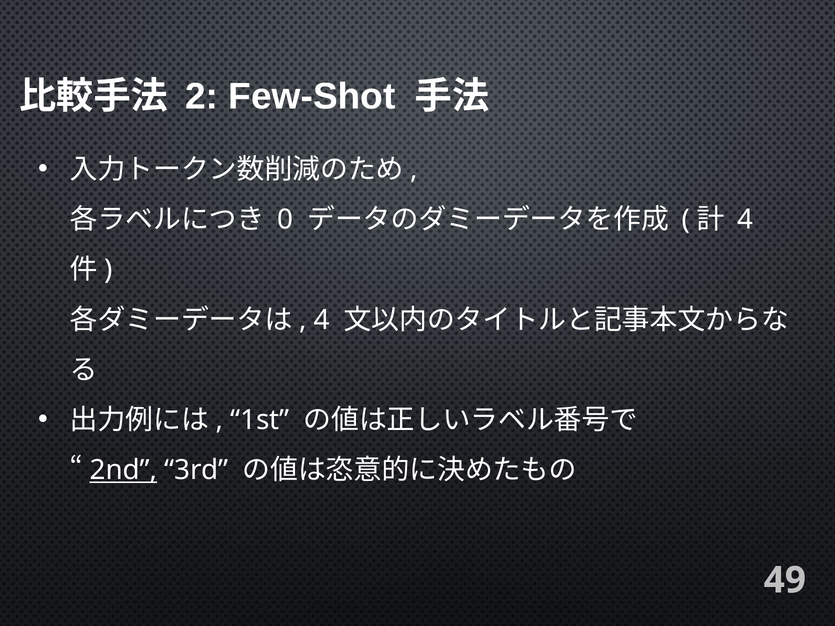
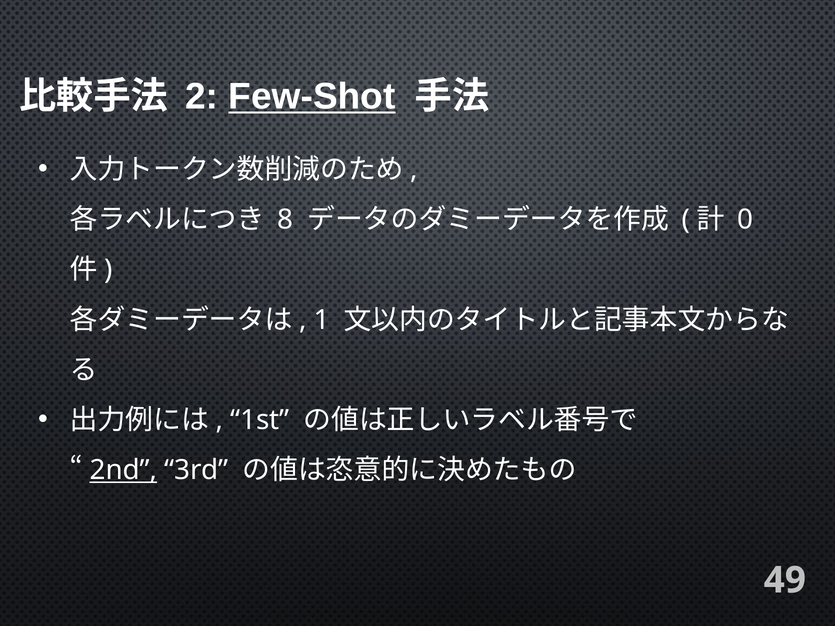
Few-Shot underline: none -> present (312, 97)
0: 0 -> 8 (285, 220)
4: 4 -> 0 (745, 220)
4: 4 -> 1 (322, 320)
